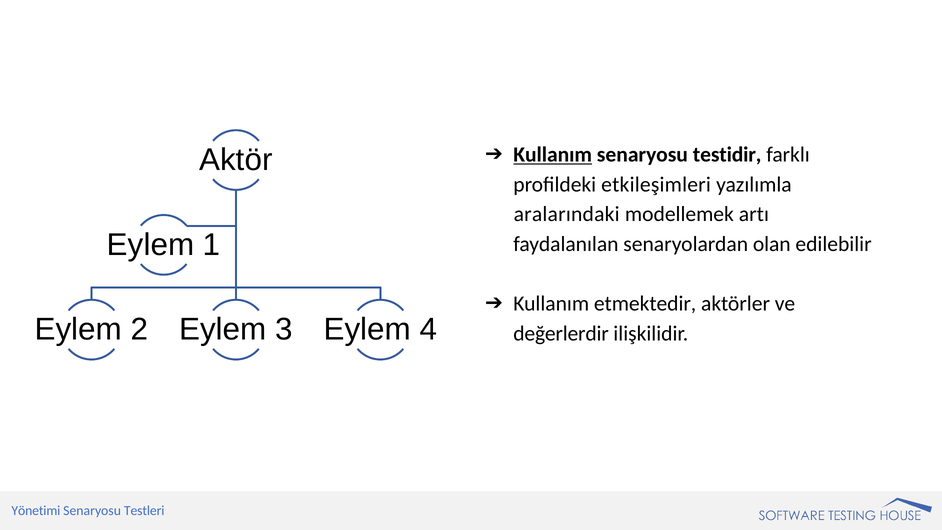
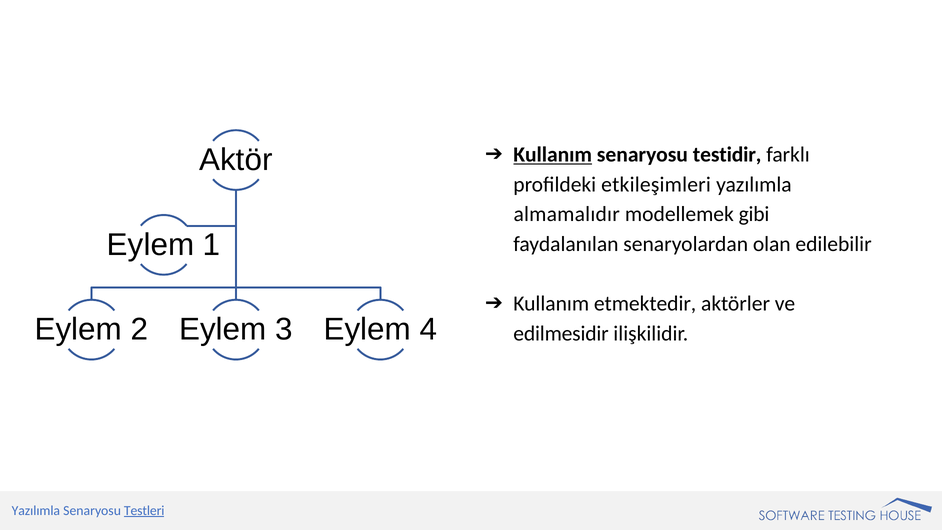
aralarındaki: aralarındaki -> almamalıdır (567, 214)
artı: artı -> gibi (754, 214)
değerlerdir: değerlerdir -> edilmesidir (561, 333)
Yönetimi: Yönetimi -> Yazılımla (36, 511)
Testleri underline: none -> present (144, 511)
